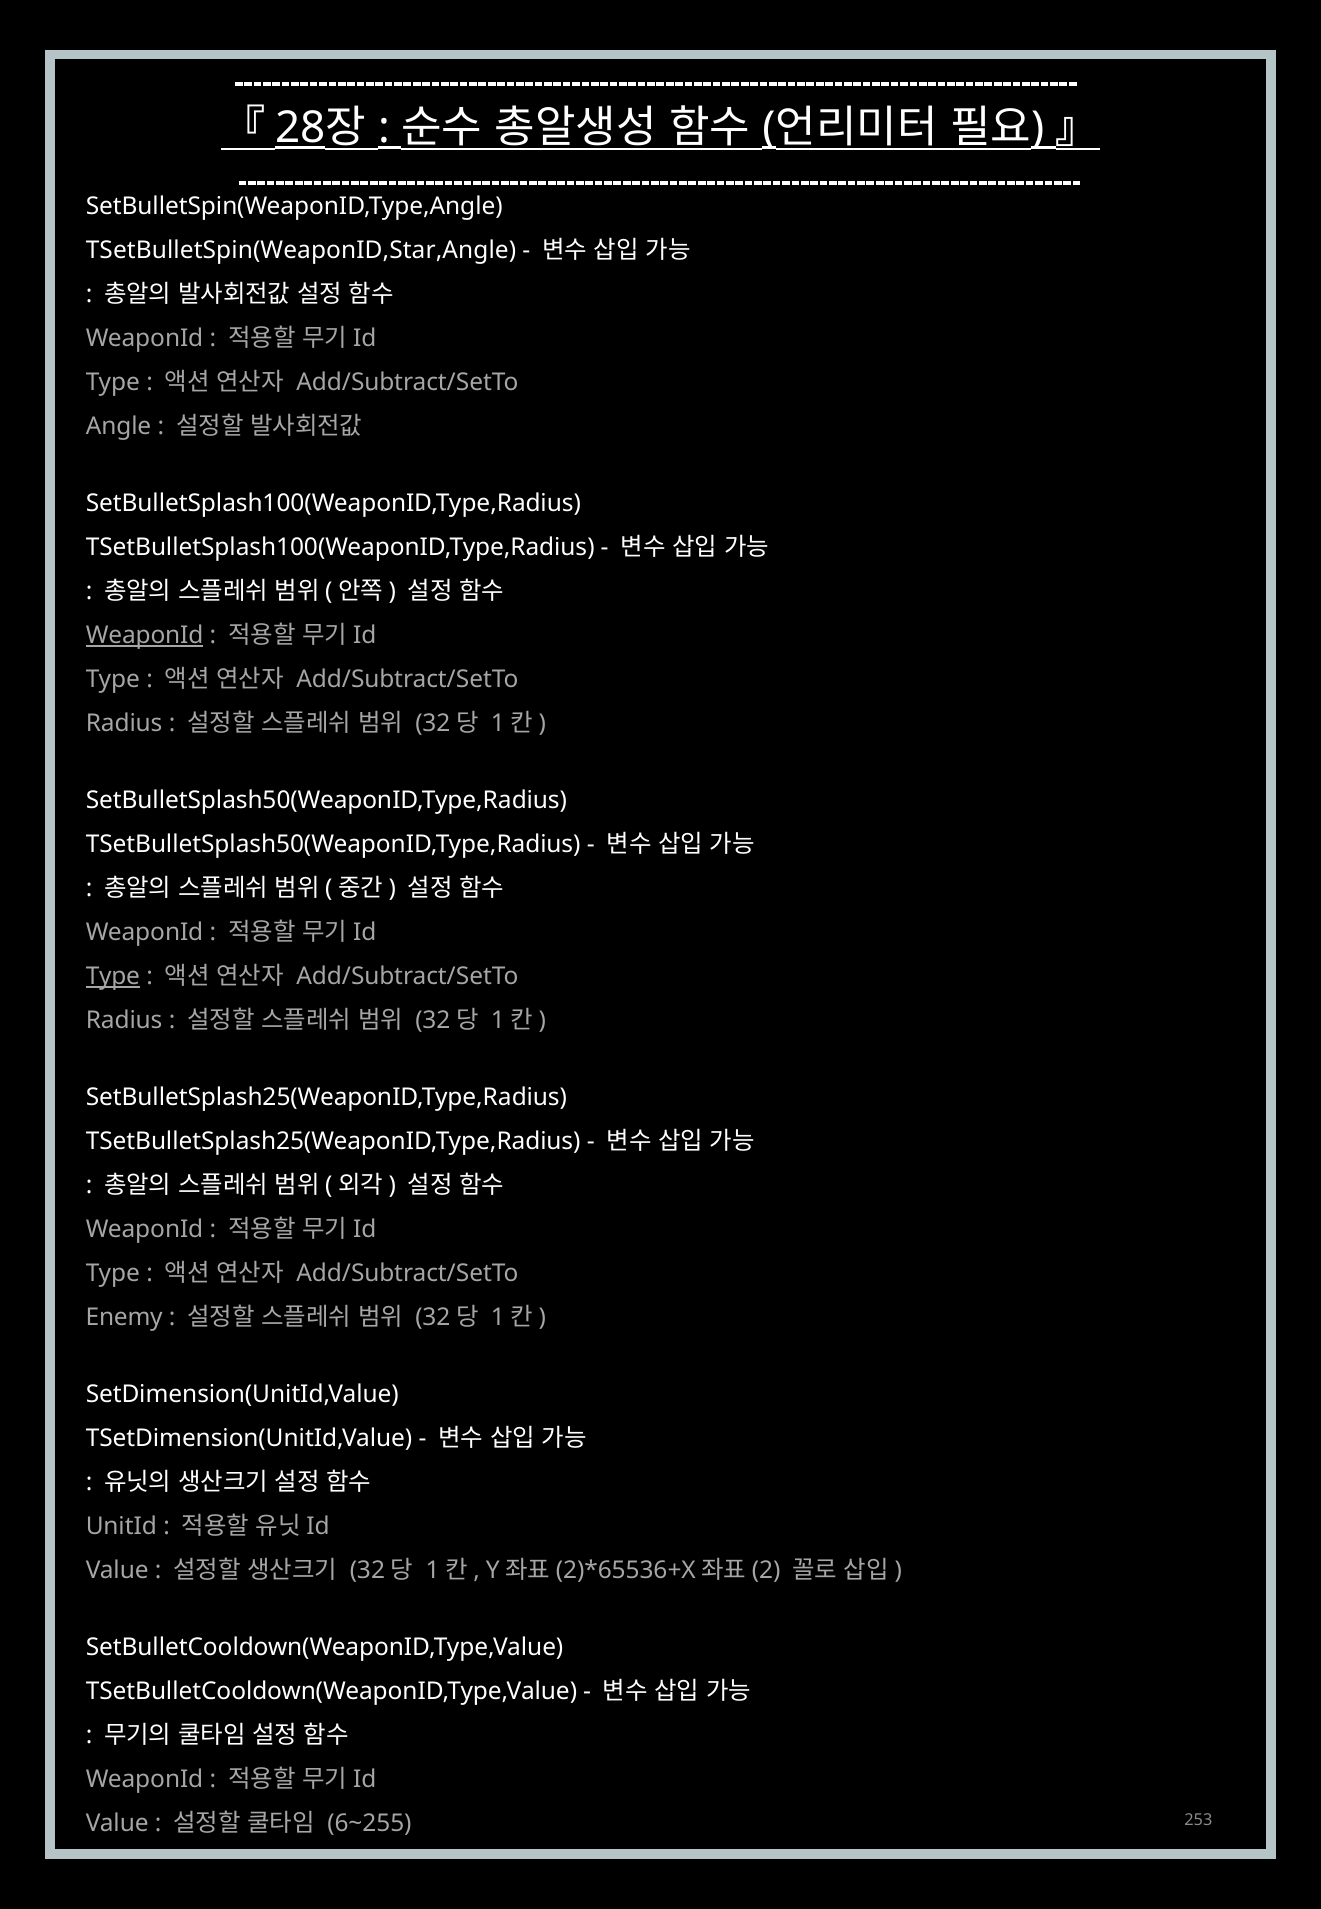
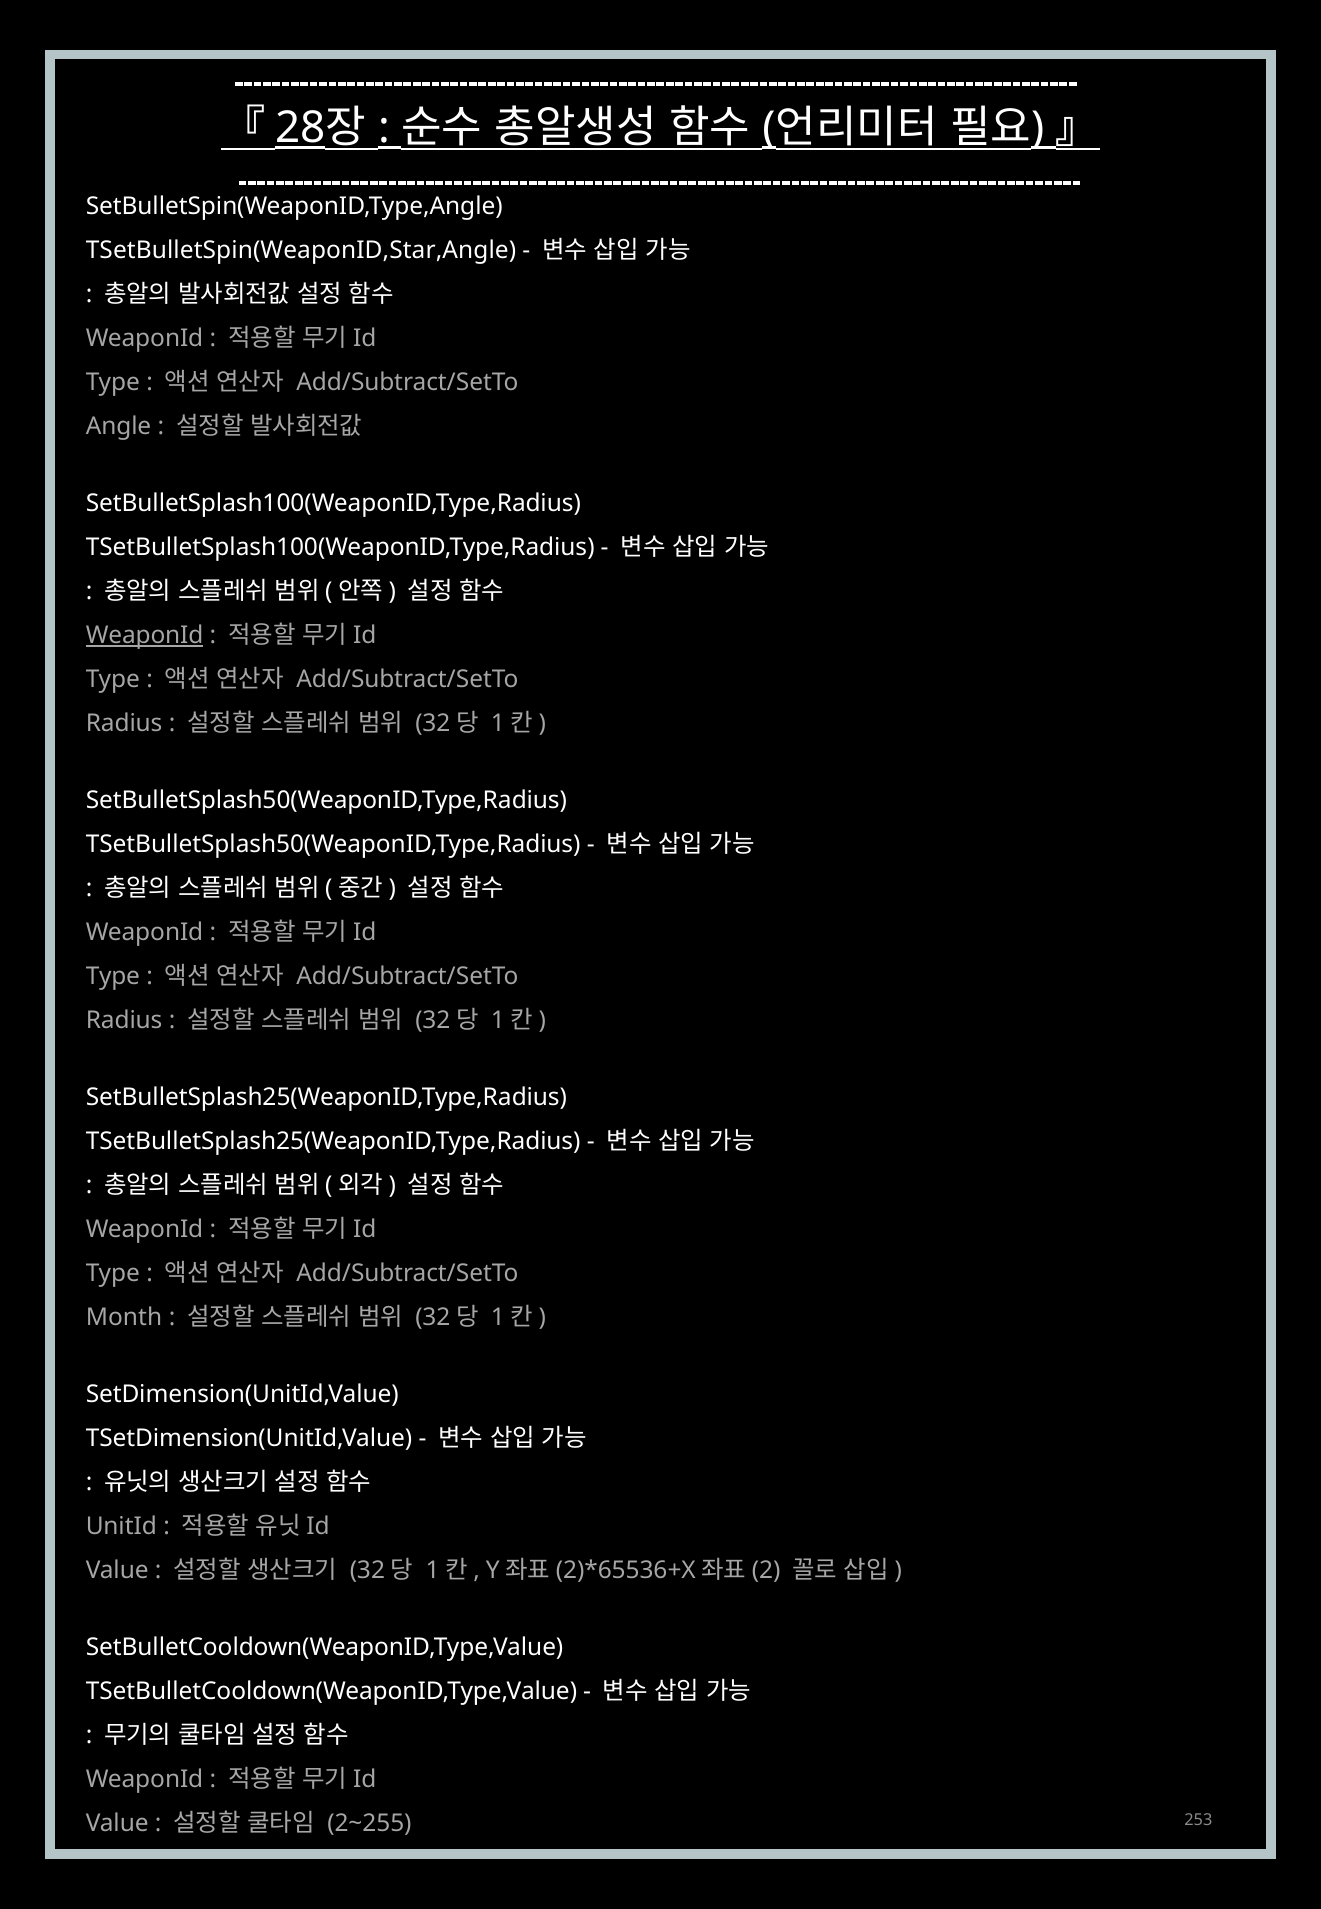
Type underline: present -> none (113, 976)
Enemy: Enemy -> Month (124, 1317)
6~255: 6~255 -> 2~255 (369, 1823)
